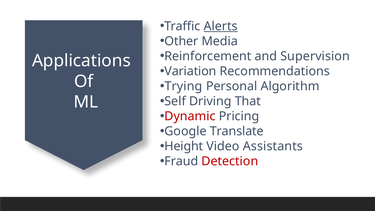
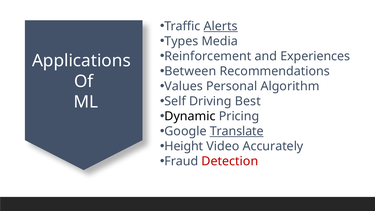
Other: Other -> Types (181, 41)
Supervision: Supervision -> Experiences (315, 56)
Variation: Variation -> Between (190, 71)
Trying: Trying -> Values (184, 86)
That: That -> Best (248, 101)
Dynamic colour: red -> black (190, 116)
Translate underline: none -> present (237, 131)
Assistants: Assistants -> Accurately (273, 146)
